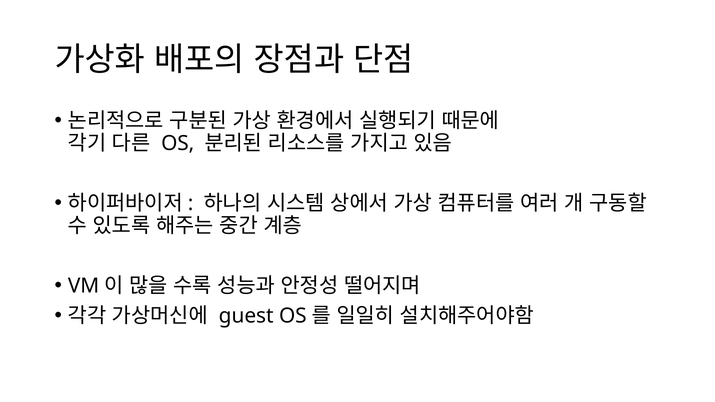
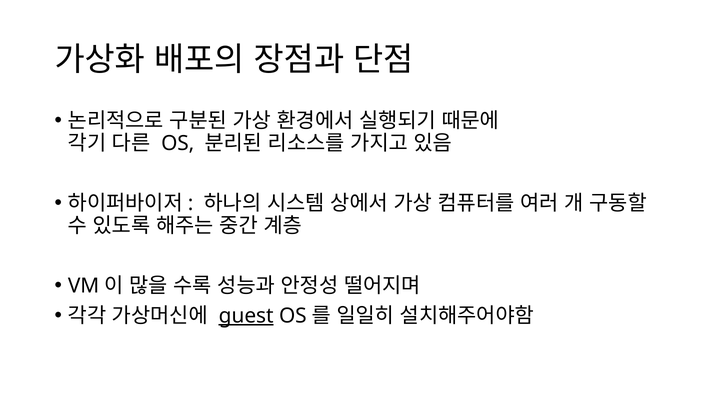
guest underline: none -> present (246, 316)
